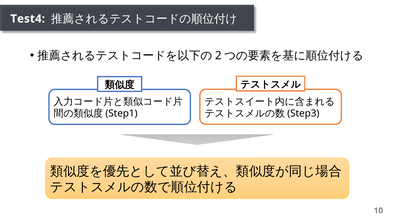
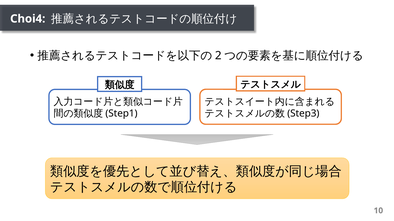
Test4: Test4 -> Choi4 (28, 19)
